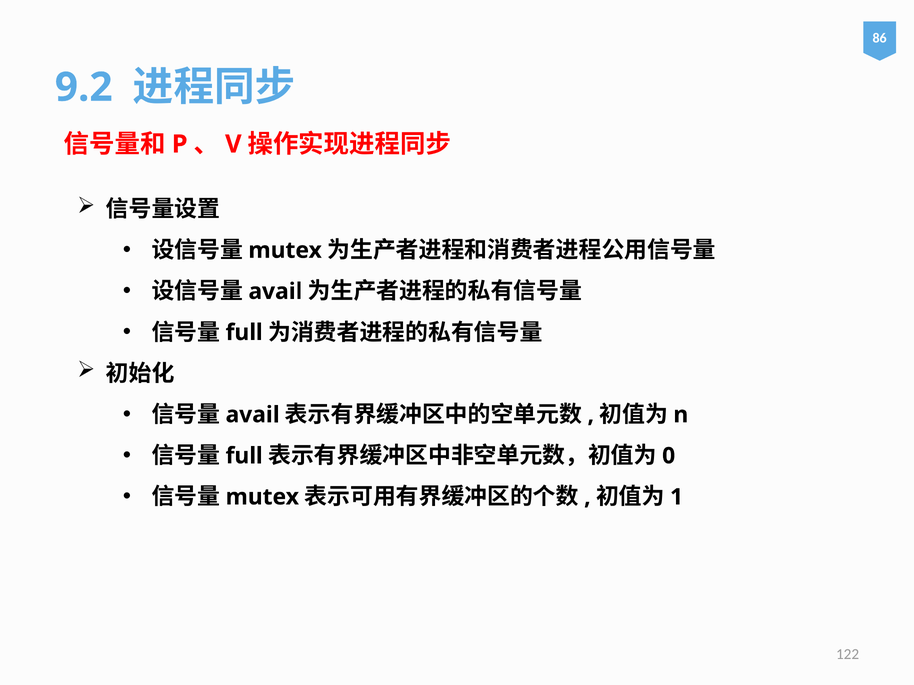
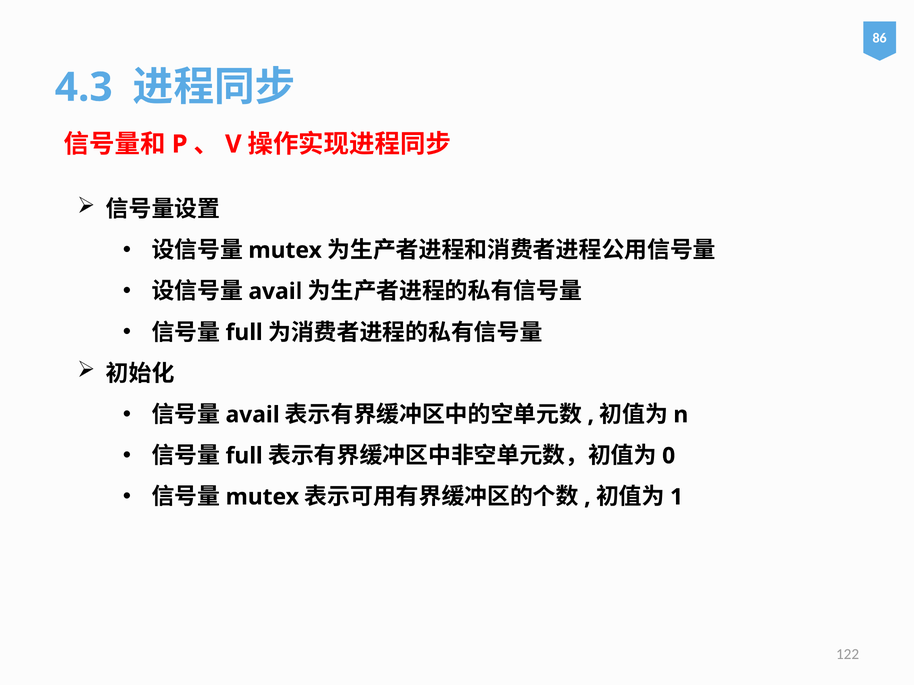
9.2: 9.2 -> 4.3 (84, 87)
